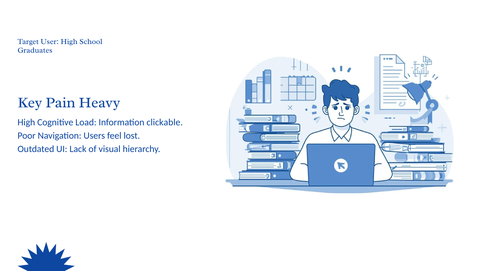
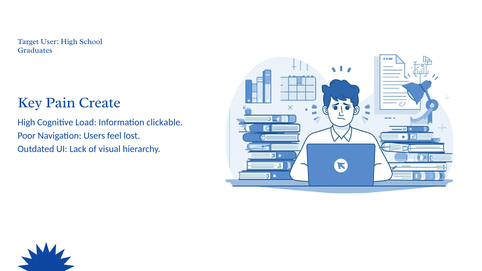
Heavy: Heavy -> Create (100, 103)
